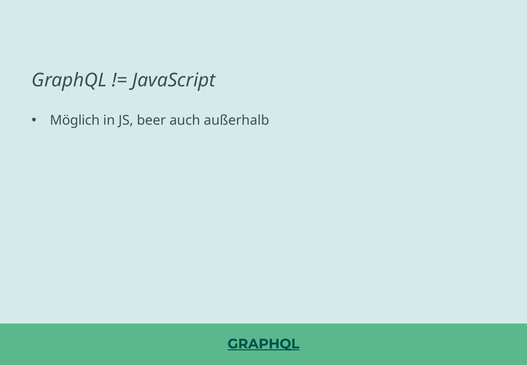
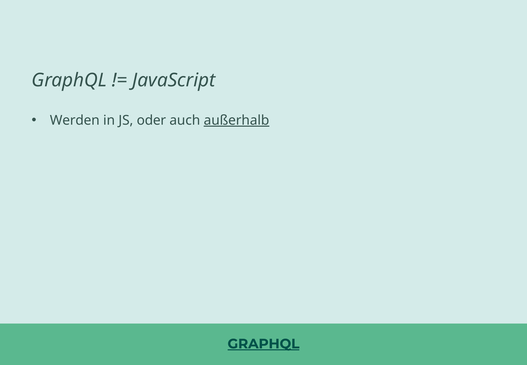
Möglich: Möglich -> Werden (75, 120)
beer: beer -> oder (151, 120)
außerhalb underline: none -> present (237, 120)
